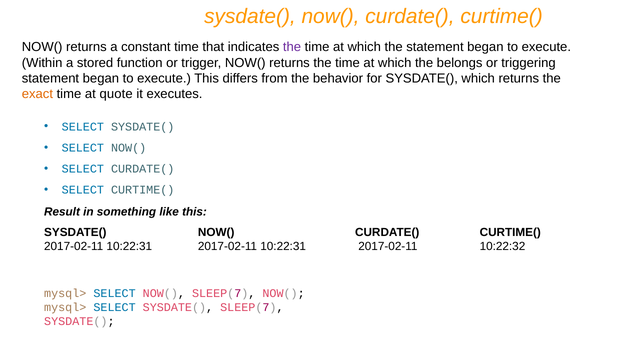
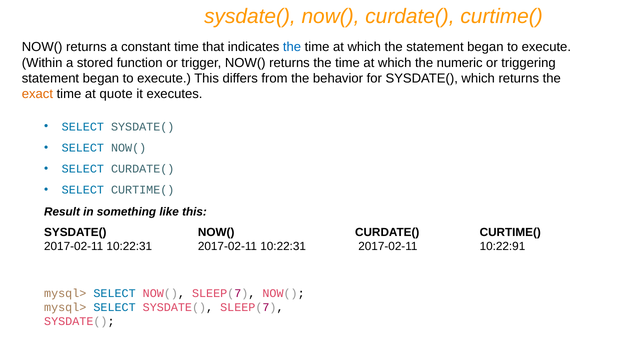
the colour: purple -> blue (292, 47)
belongs: belongs -> numeric (460, 63)
10:22:32: 10:22:32 -> 10:22:91 (502, 247)
